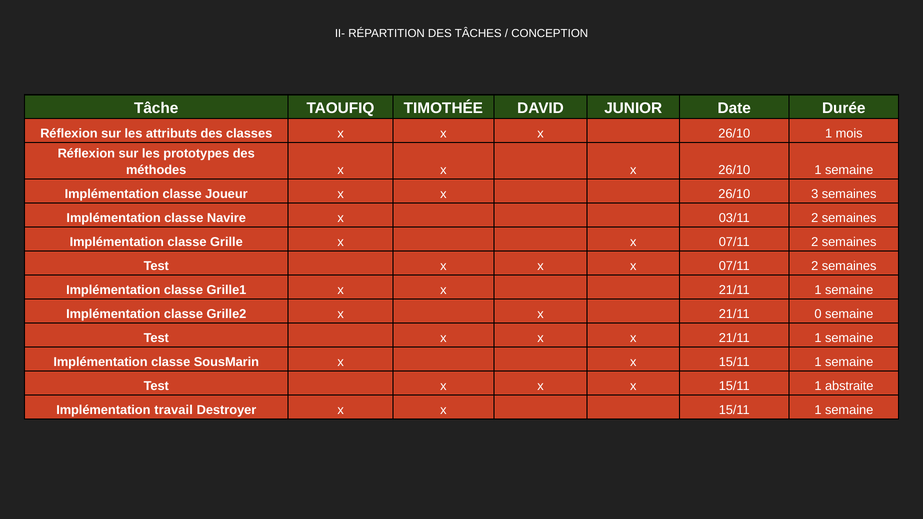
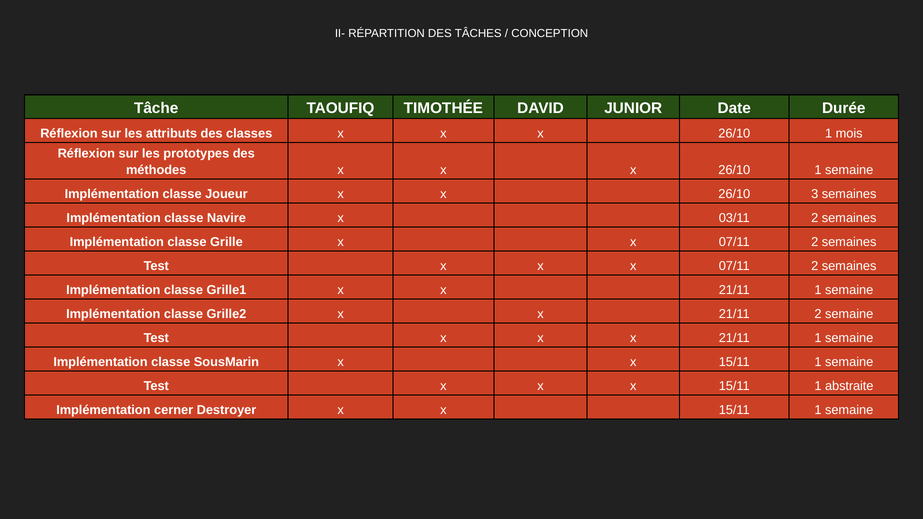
21/11 0: 0 -> 2 (818, 314)
travail: travail -> cerner (174, 410)
